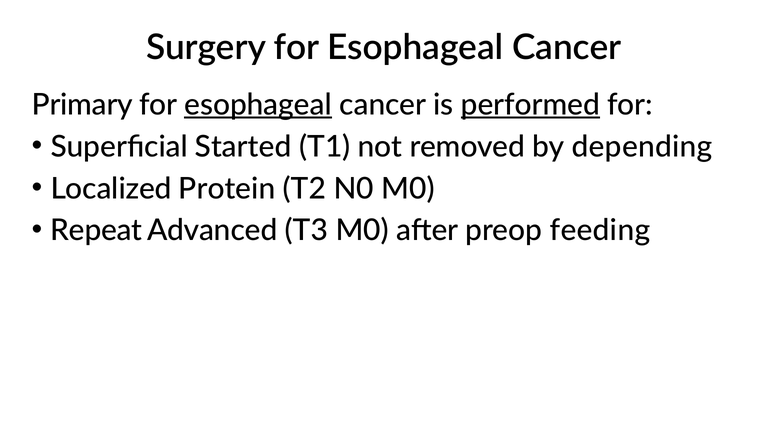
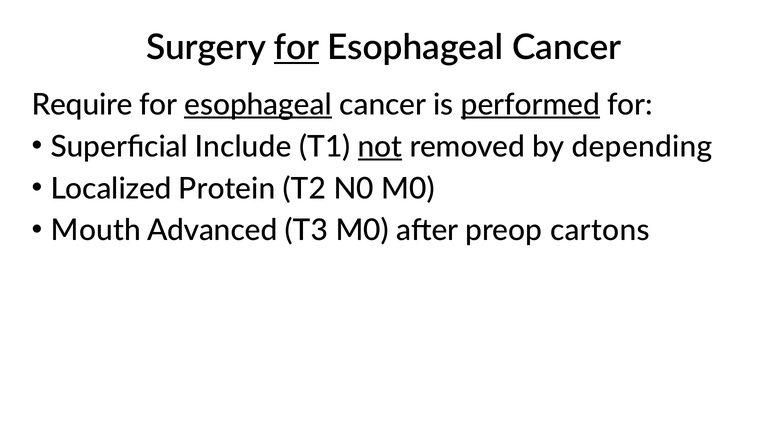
for underline: none -> present (297, 48)
Primary: Primary -> Require (82, 105)
Started: Started -> Include (243, 147)
not underline: none -> present (380, 147)
Repeat: Repeat -> Mouth (96, 231)
feeding: feeding -> cartons (600, 231)
